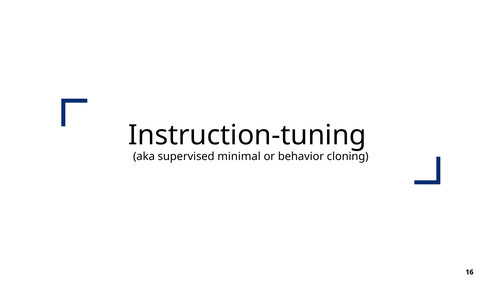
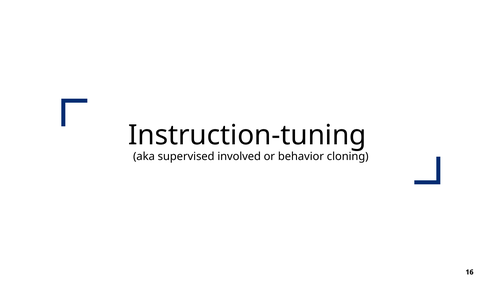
minimal: minimal -> involved (239, 156)
